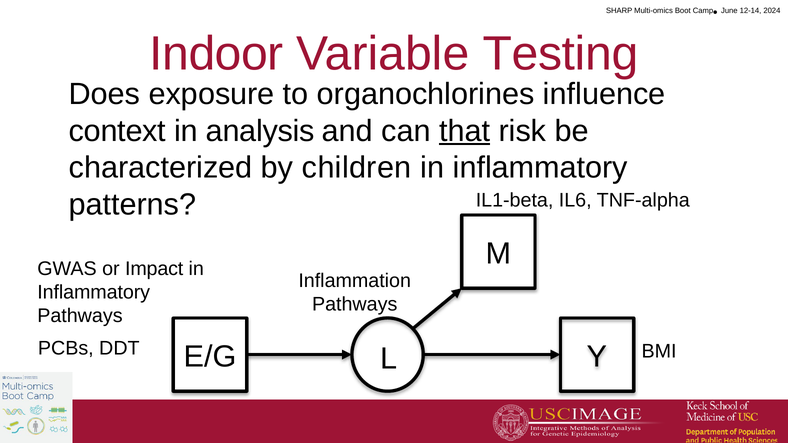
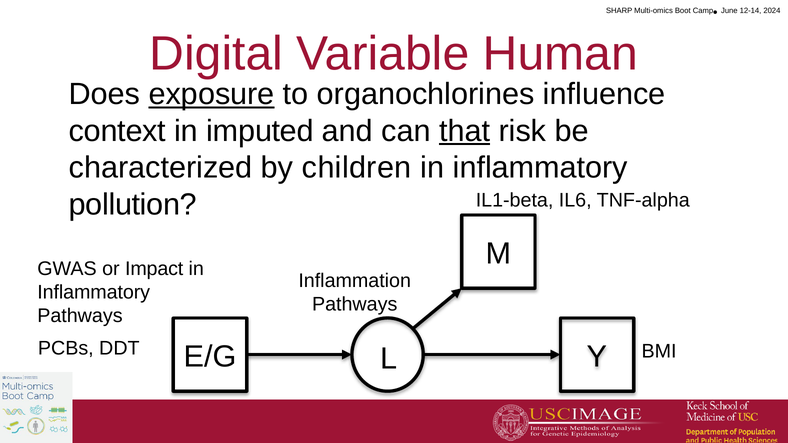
Indoor: Indoor -> Digital (216, 54)
Testing: Testing -> Human (560, 54)
exposure underline: none -> present (212, 94)
analysis: analysis -> imputed (260, 131)
patterns: patterns -> pollution (133, 205)
